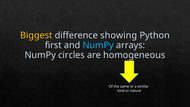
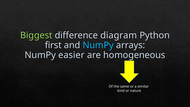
Biggest colour: yellow -> light green (36, 35)
showing: showing -> diagram (119, 35)
circles: circles -> easier (71, 55)
